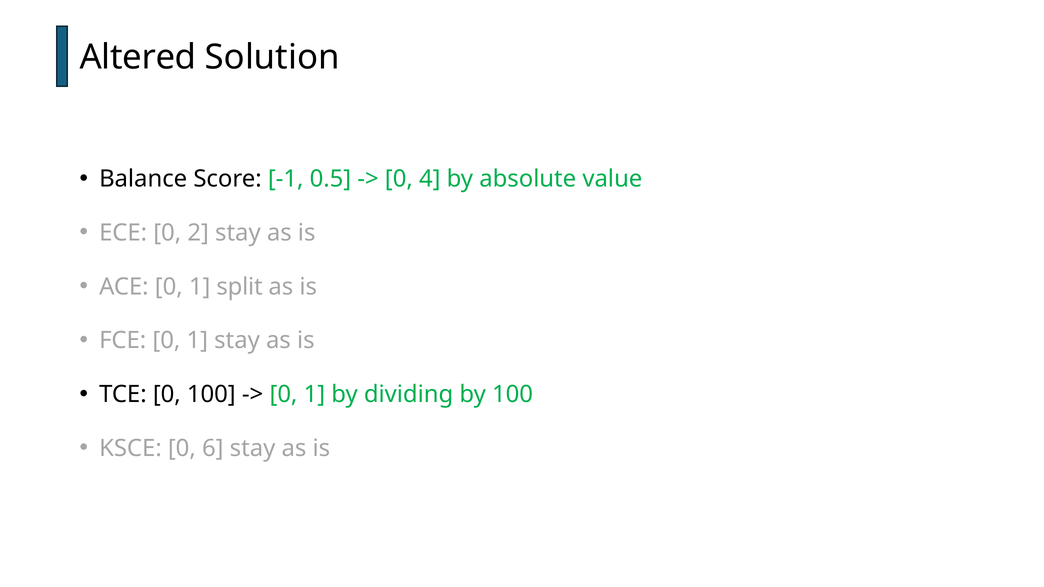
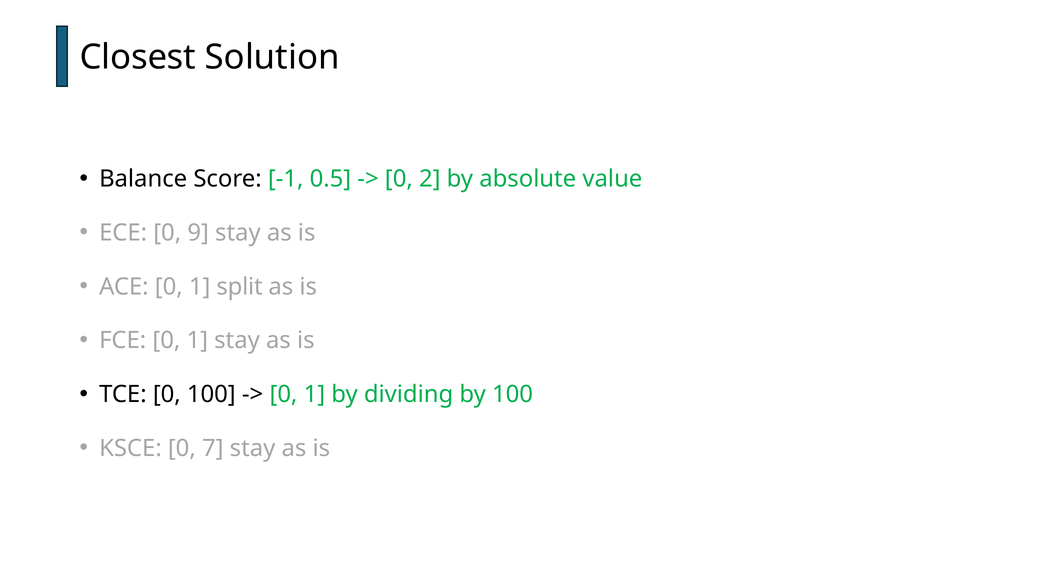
Altered: Altered -> Closest (138, 57)
4: 4 -> 2 (430, 179)
2: 2 -> 9 (198, 233)
6: 6 -> 7 (213, 448)
